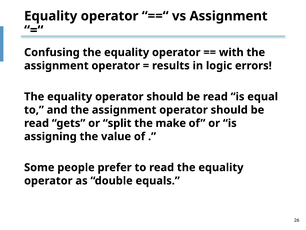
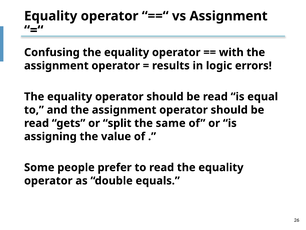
make: make -> same (171, 123)
